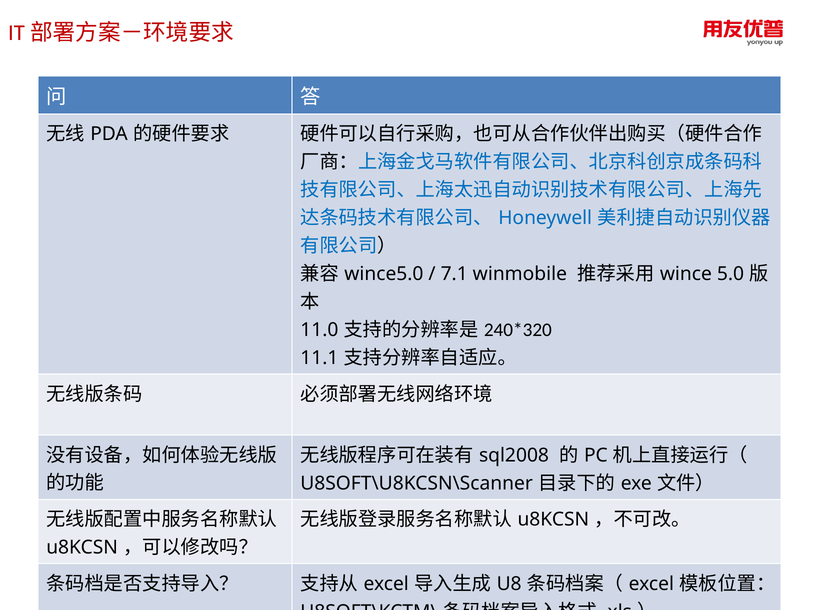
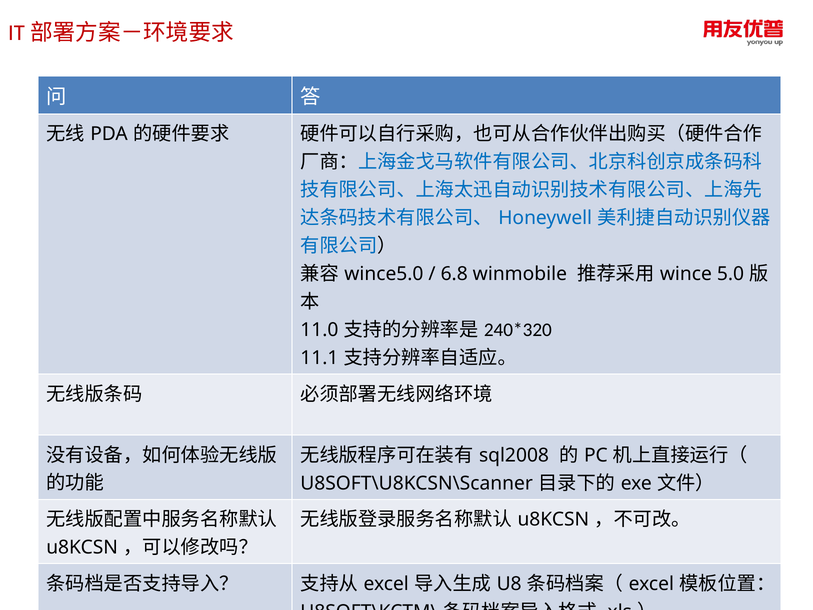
7.1: 7.1 -> 6.8 (454, 274)
